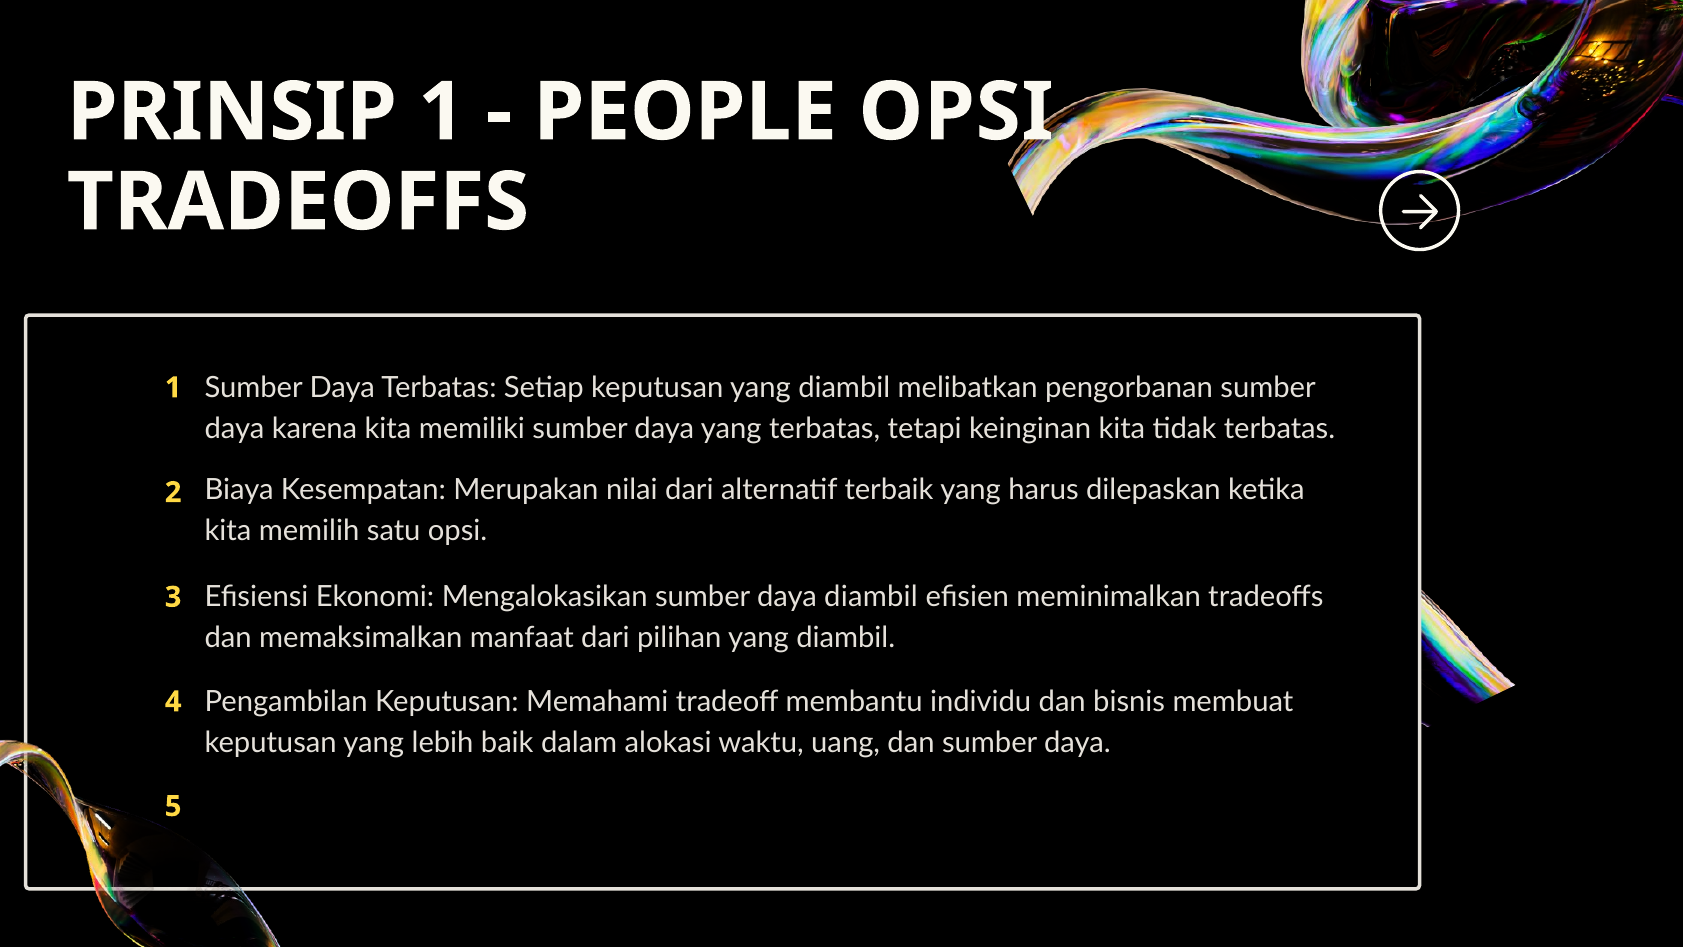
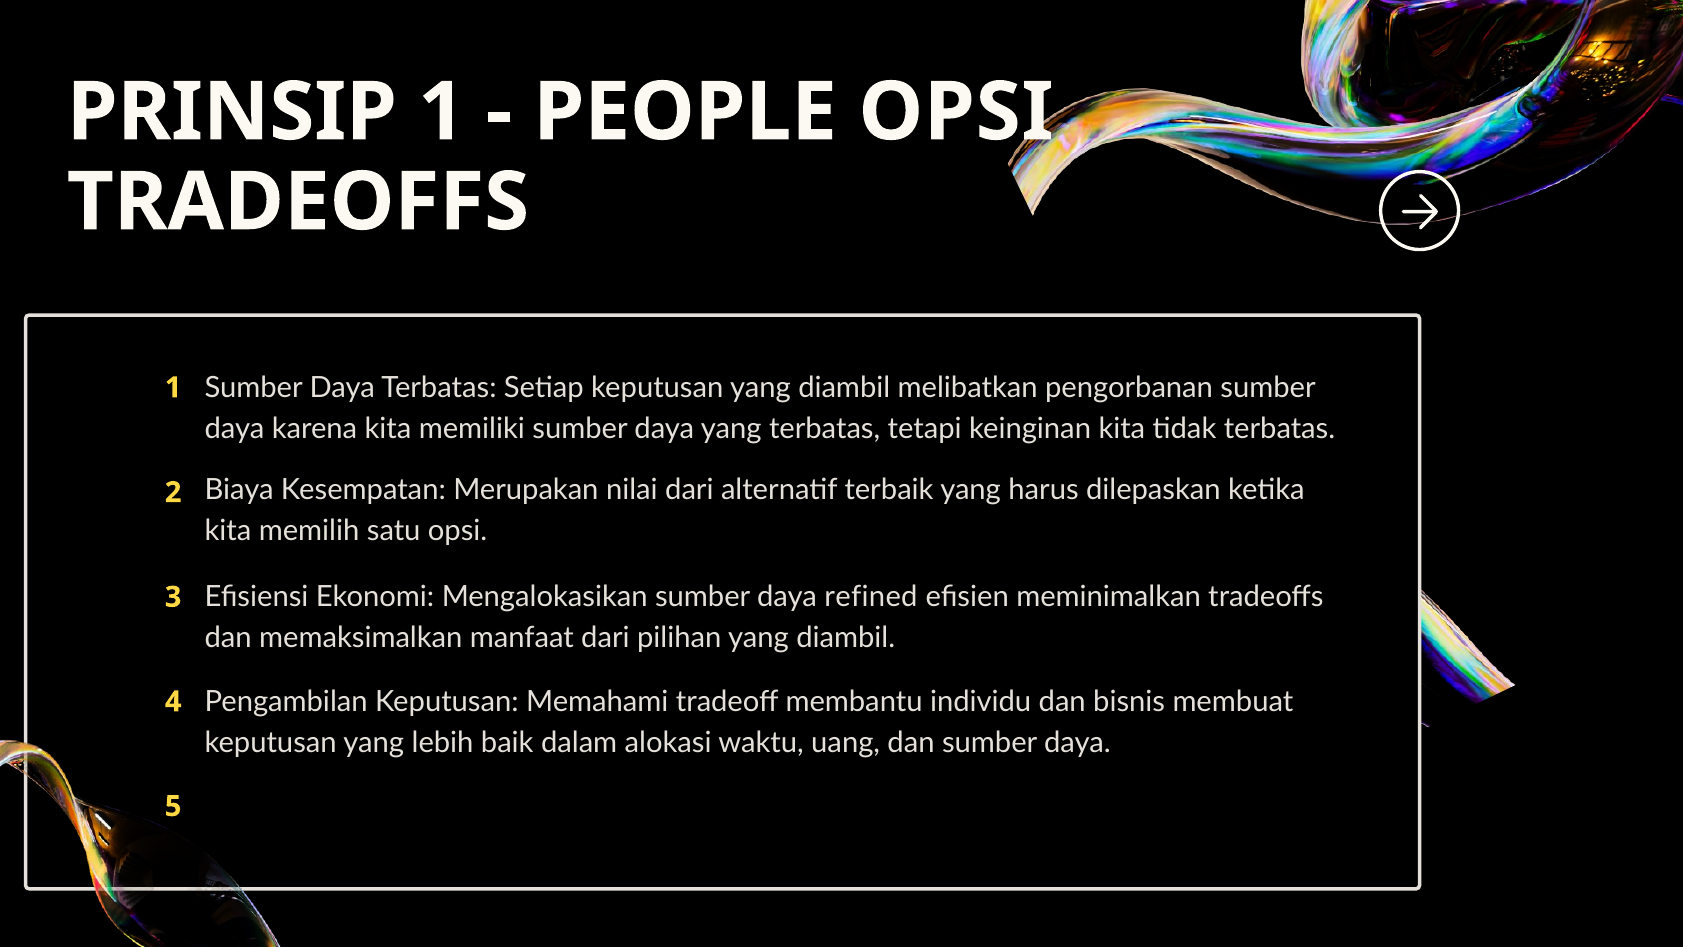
daya diambil: diambil -> refined (871, 597)
